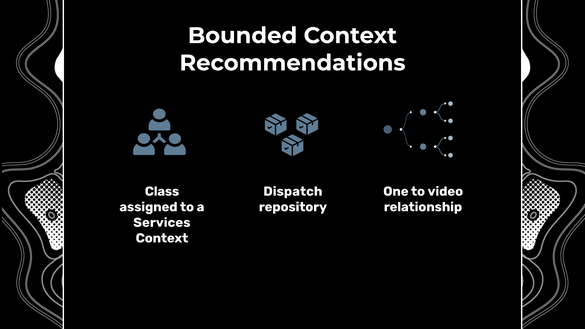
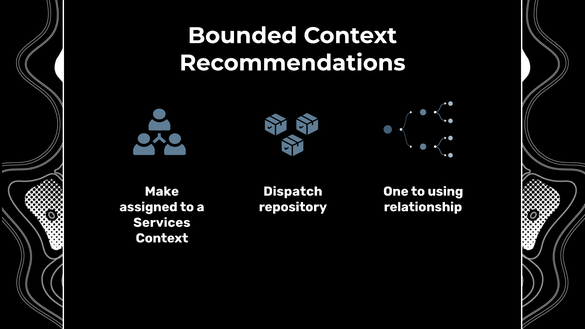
Class: Class -> Make (162, 191)
video: video -> using (445, 191)
